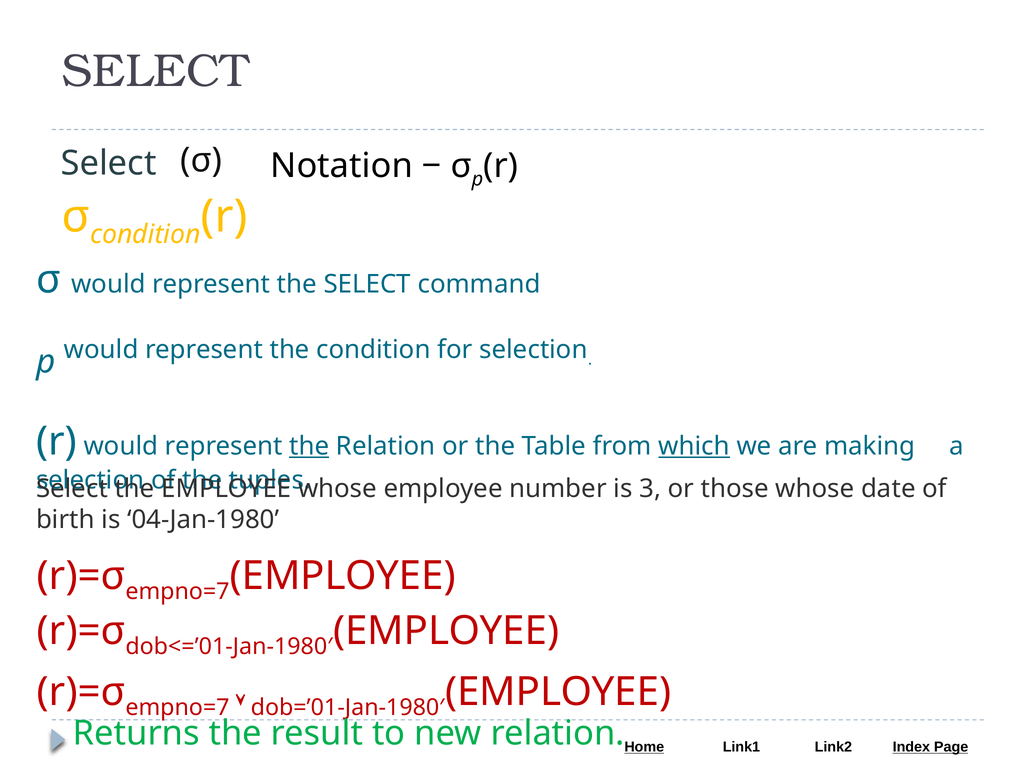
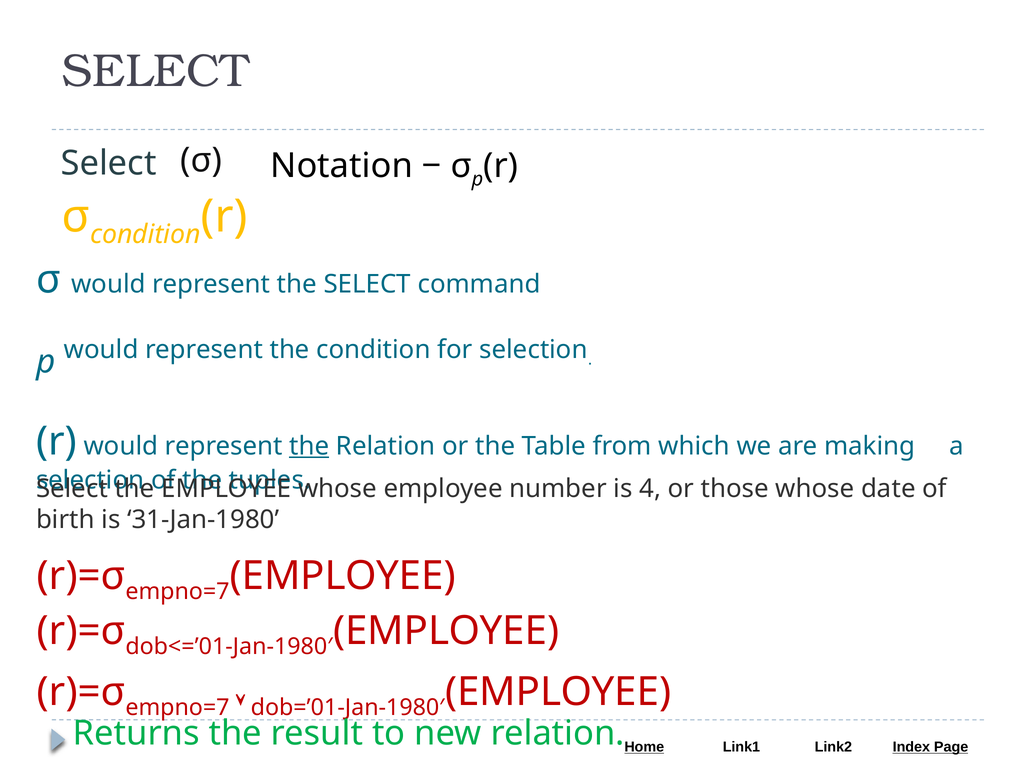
which underline: present -> none (694, 446)
3: 3 -> 4 (650, 489)
04-Jan-1980: 04-Jan-1980 -> 31-Jan-1980 (203, 520)
